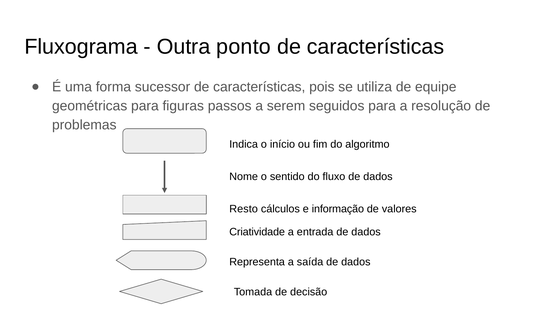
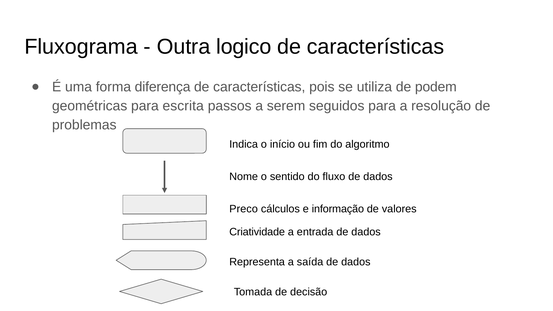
ponto: ponto -> logico (244, 47)
sucessor: sucessor -> diferença (163, 87)
equipe: equipe -> podem (436, 87)
figuras: figuras -> escrita (183, 106)
Resto: Resto -> Preco (244, 209)
